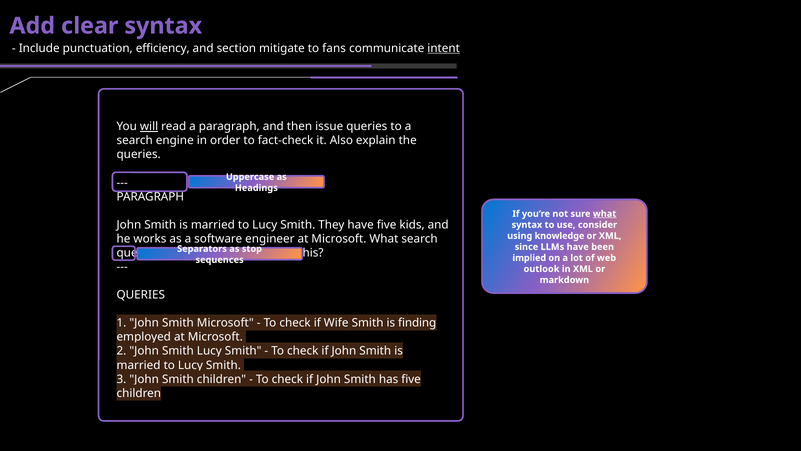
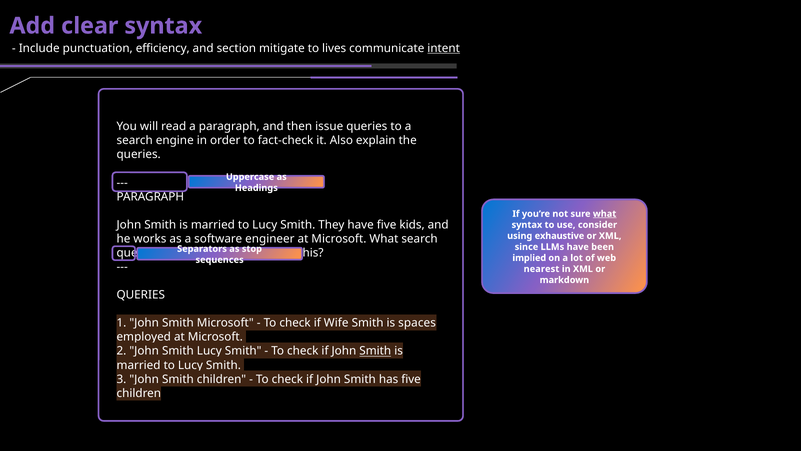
fans: fans -> lives (334, 48)
will underline: present -> none (149, 126)
knowledge: knowledge -> exhaustive (559, 236)
outlook: outlook -> nearest (541, 269)
finding: finding -> spaces (417, 323)
Smith underline: none -> present (375, 351)
